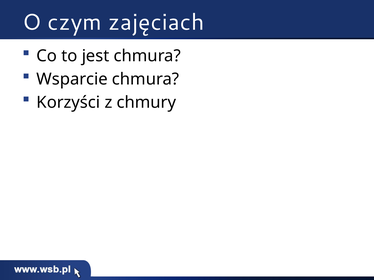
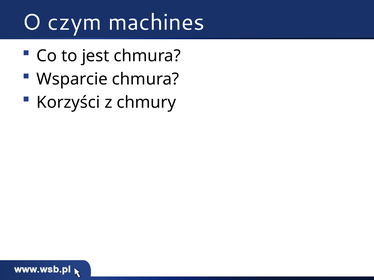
zajęciach: zajęciach -> machines (156, 22)
